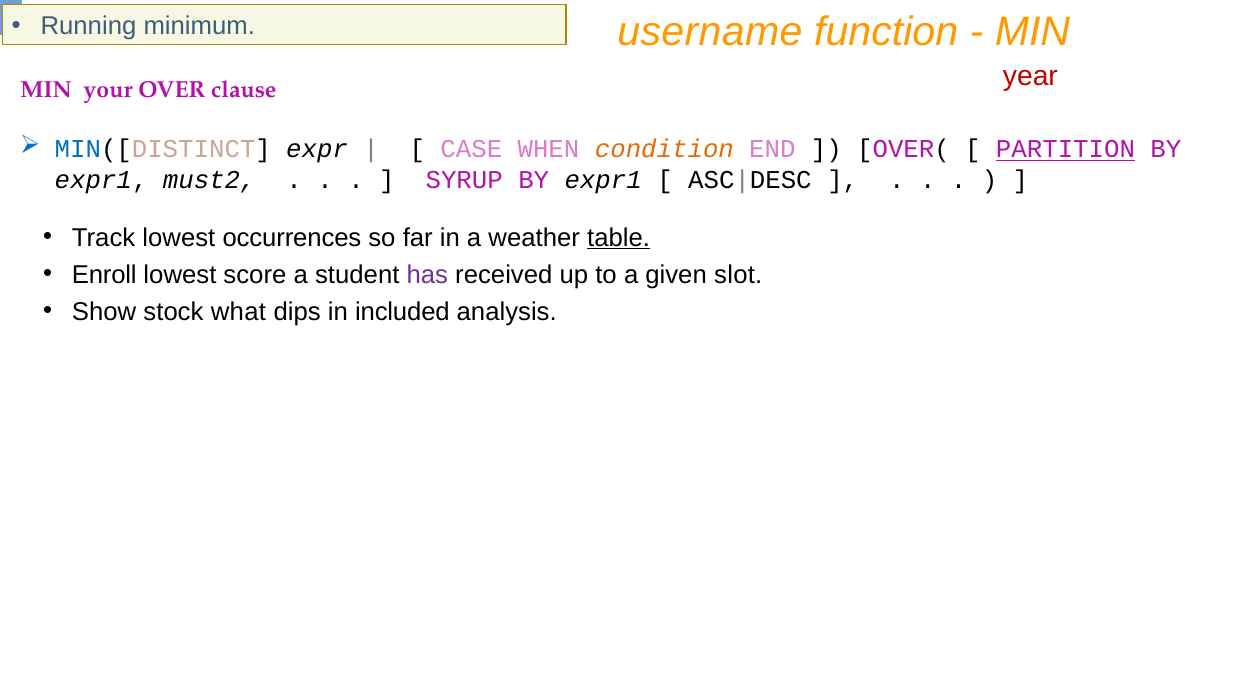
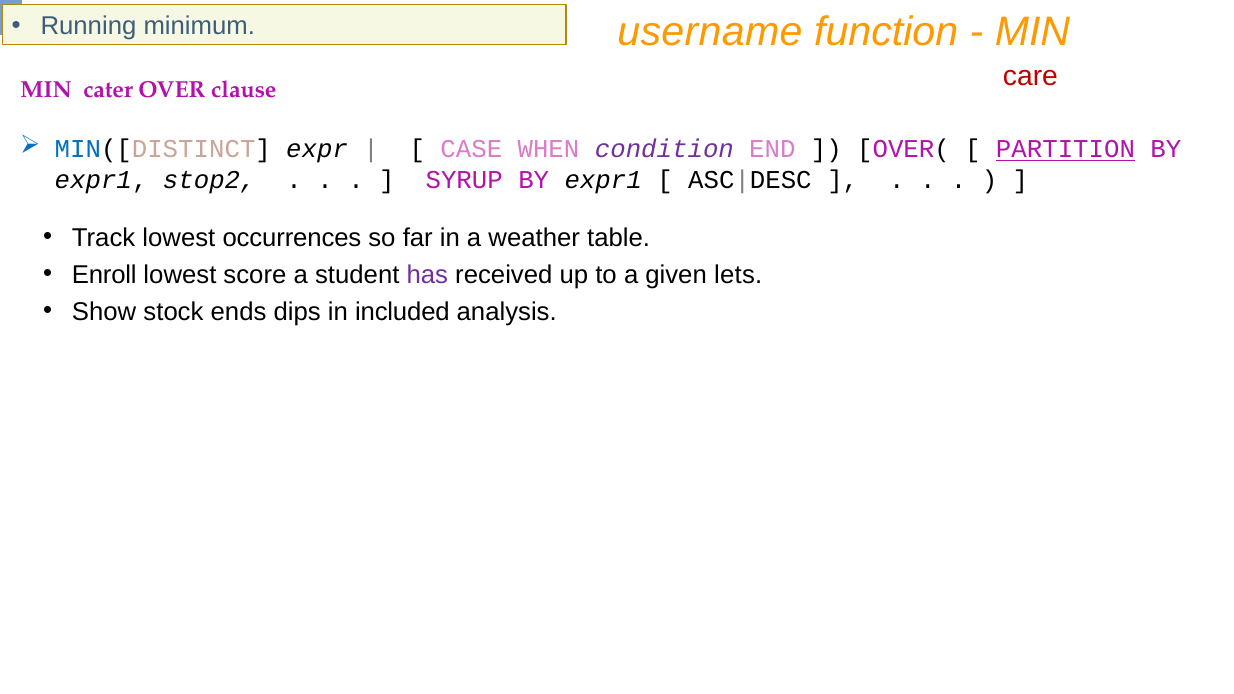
year: year -> care (1030, 76)
your: your -> cater (108, 90)
condition colour: orange -> purple (664, 149)
must2: must2 -> stop2 (209, 180)
table underline: present -> none (619, 238)
slot: slot -> lets (738, 275)
what: what -> ends (239, 312)
